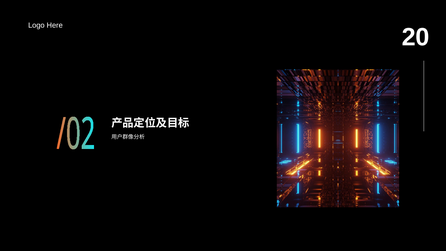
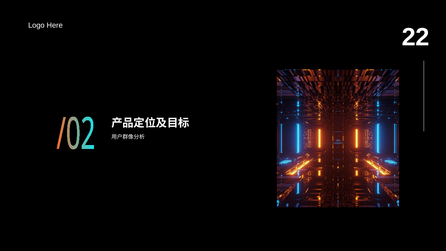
20: 20 -> 22 (416, 37)
